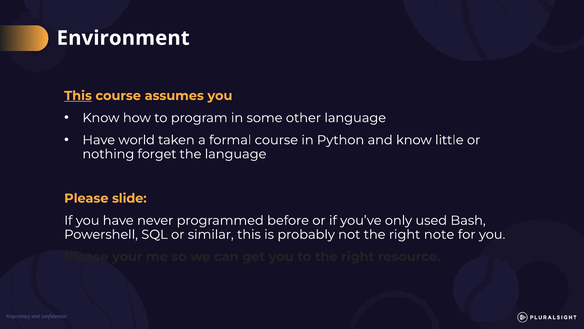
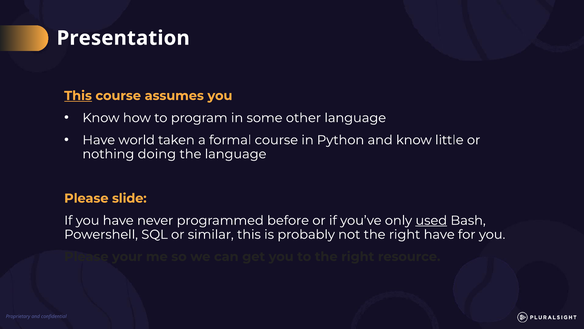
Environment: Environment -> Presentation (123, 38)
forget: forget -> doing (157, 154)
used underline: none -> present (431, 220)
right note: note -> have (439, 234)
